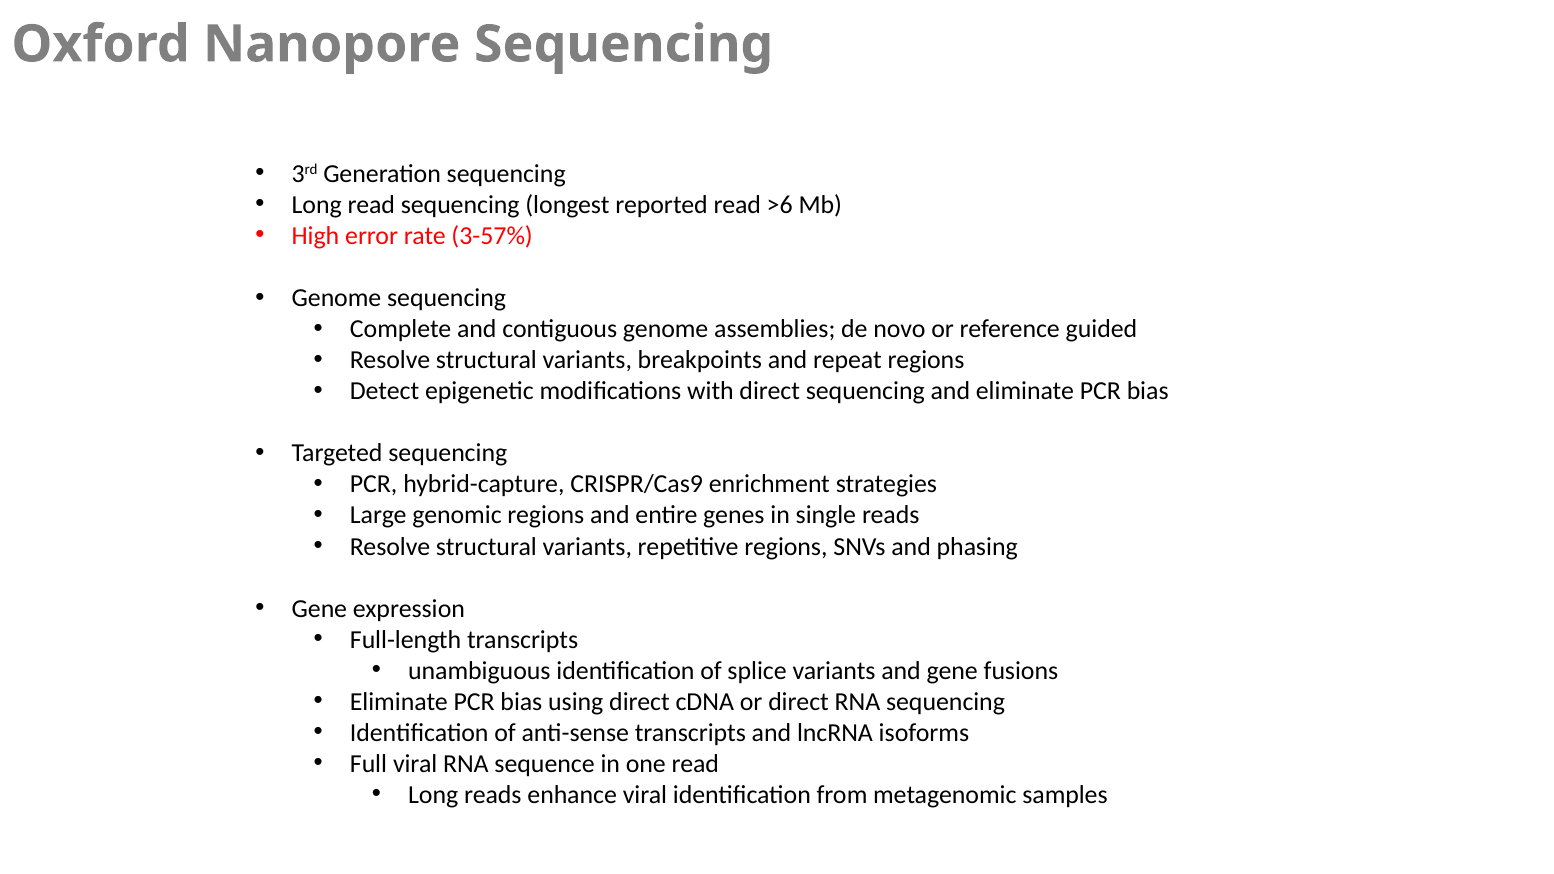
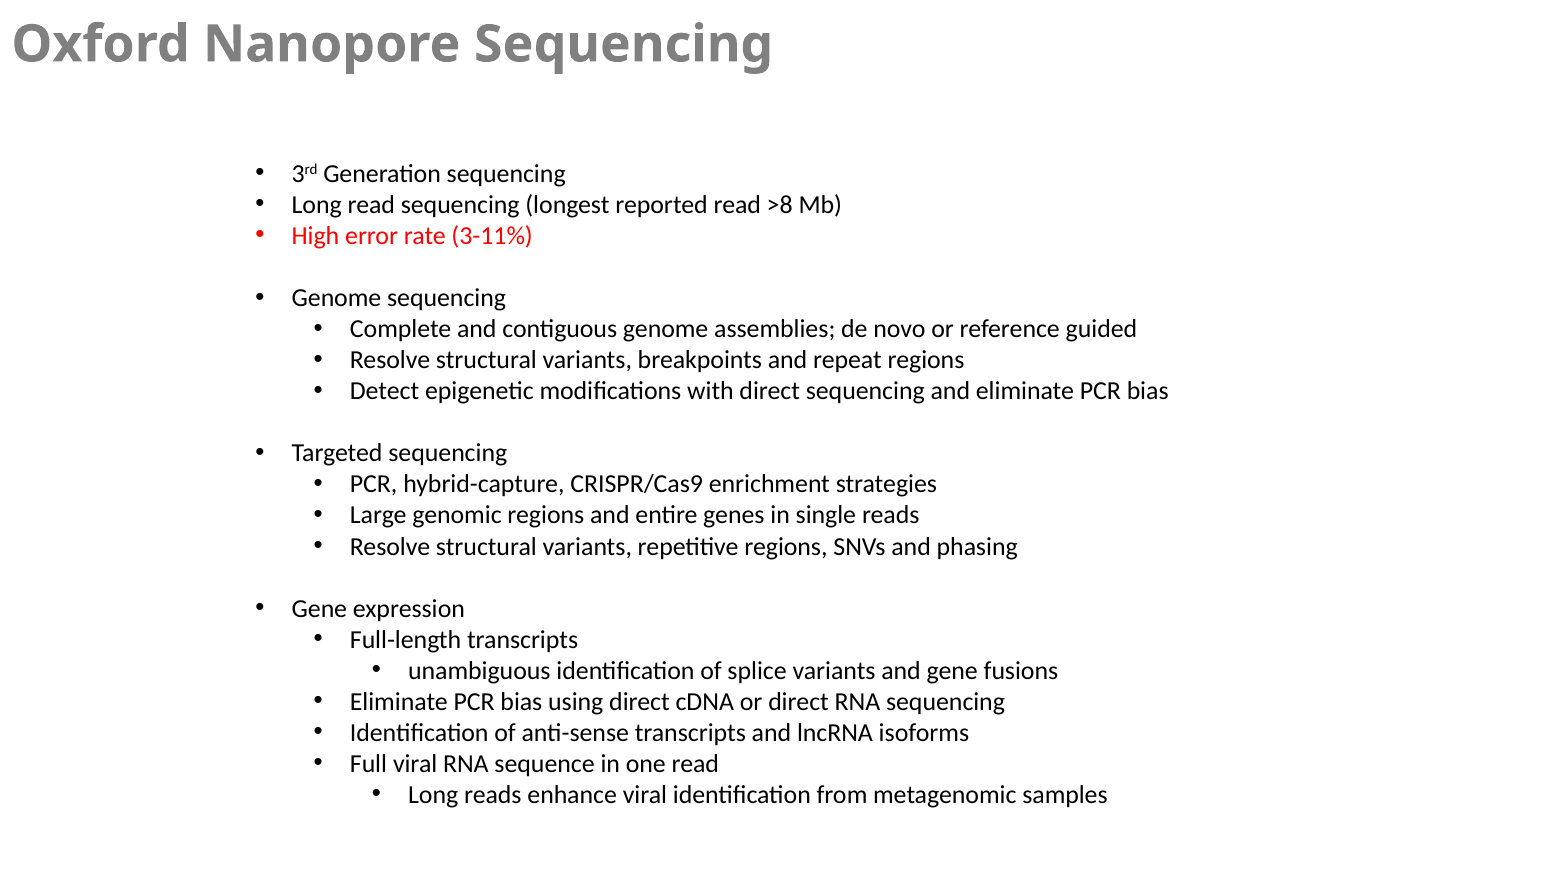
>6: >6 -> >8 (780, 205)
3-57%: 3-57% -> 3-11% (492, 236)
